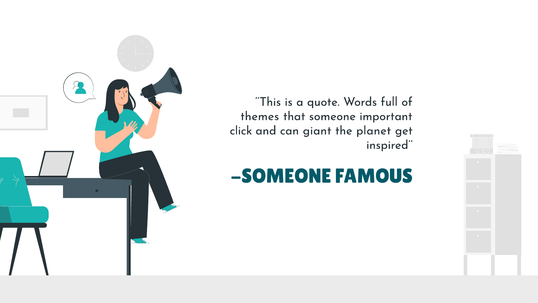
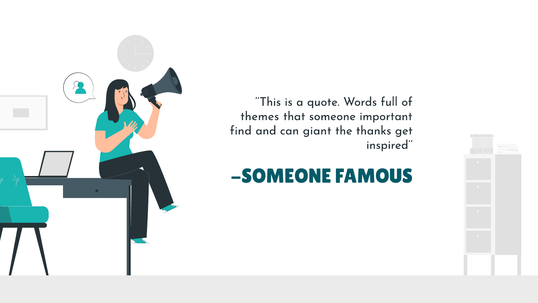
click: click -> find (241, 130)
planet: planet -> thanks (374, 130)
